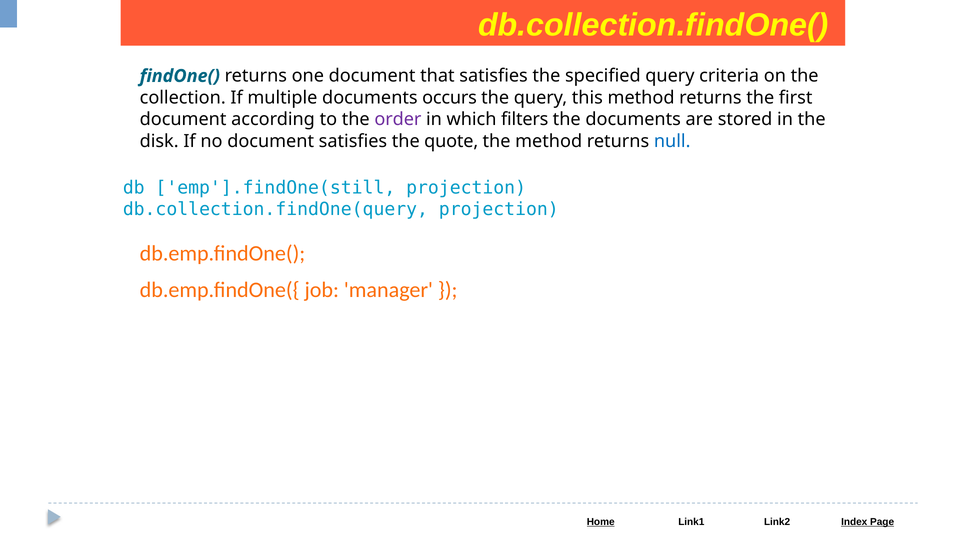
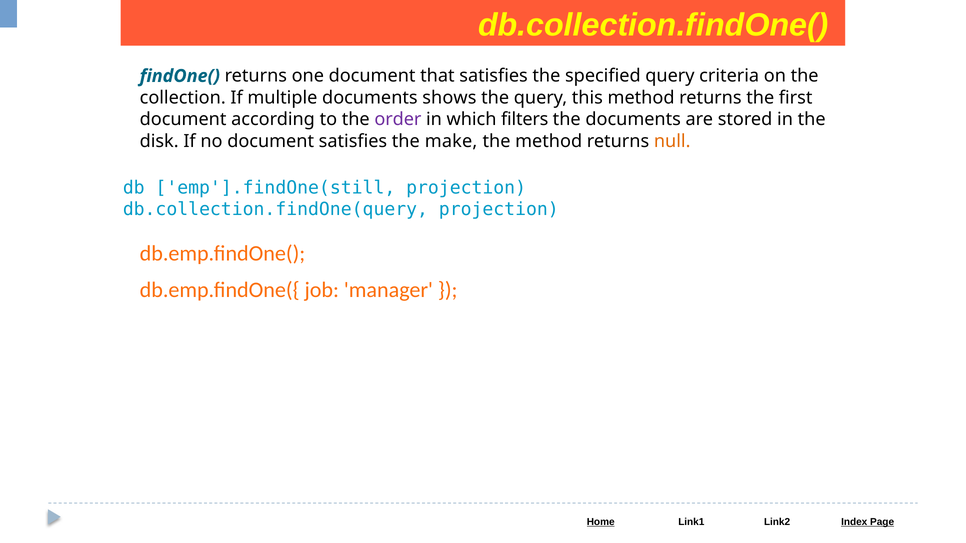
occurs: occurs -> shows (449, 98)
quote: quote -> make (451, 141)
null colour: blue -> orange (672, 141)
